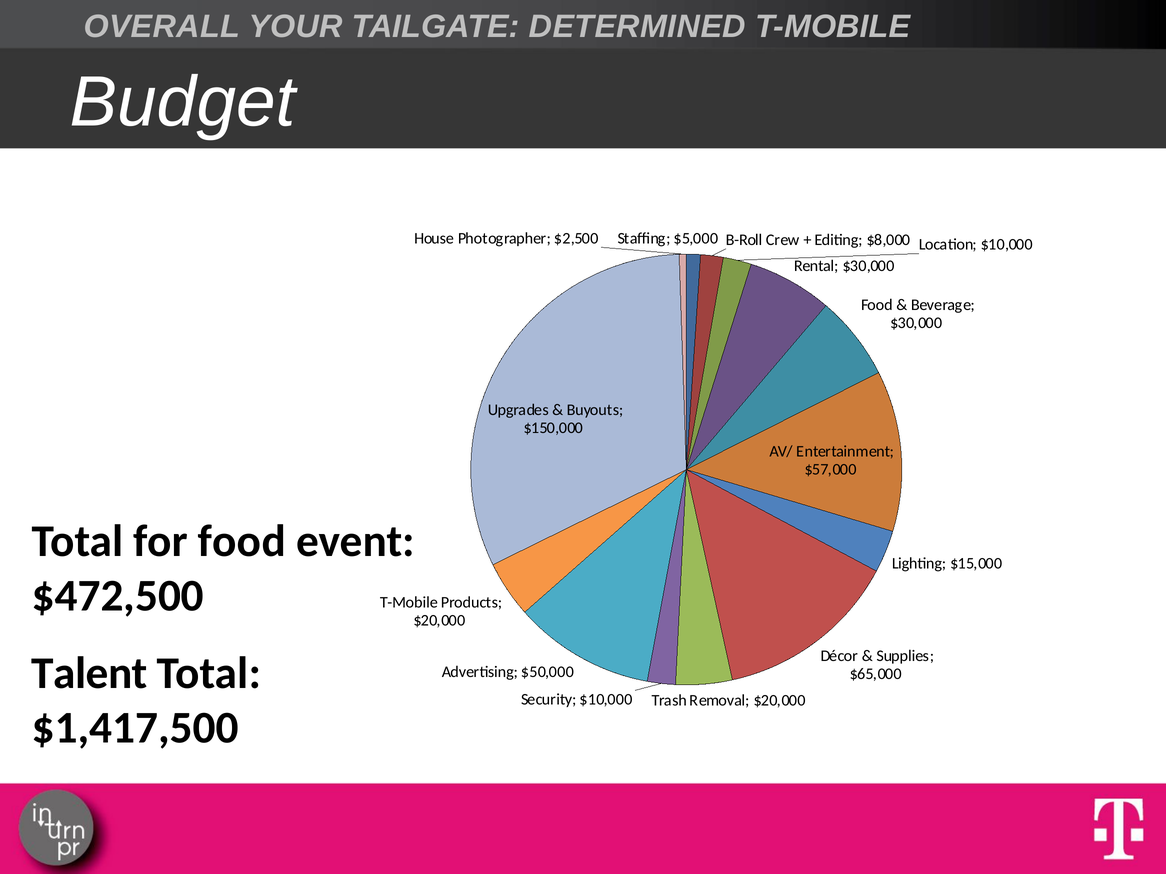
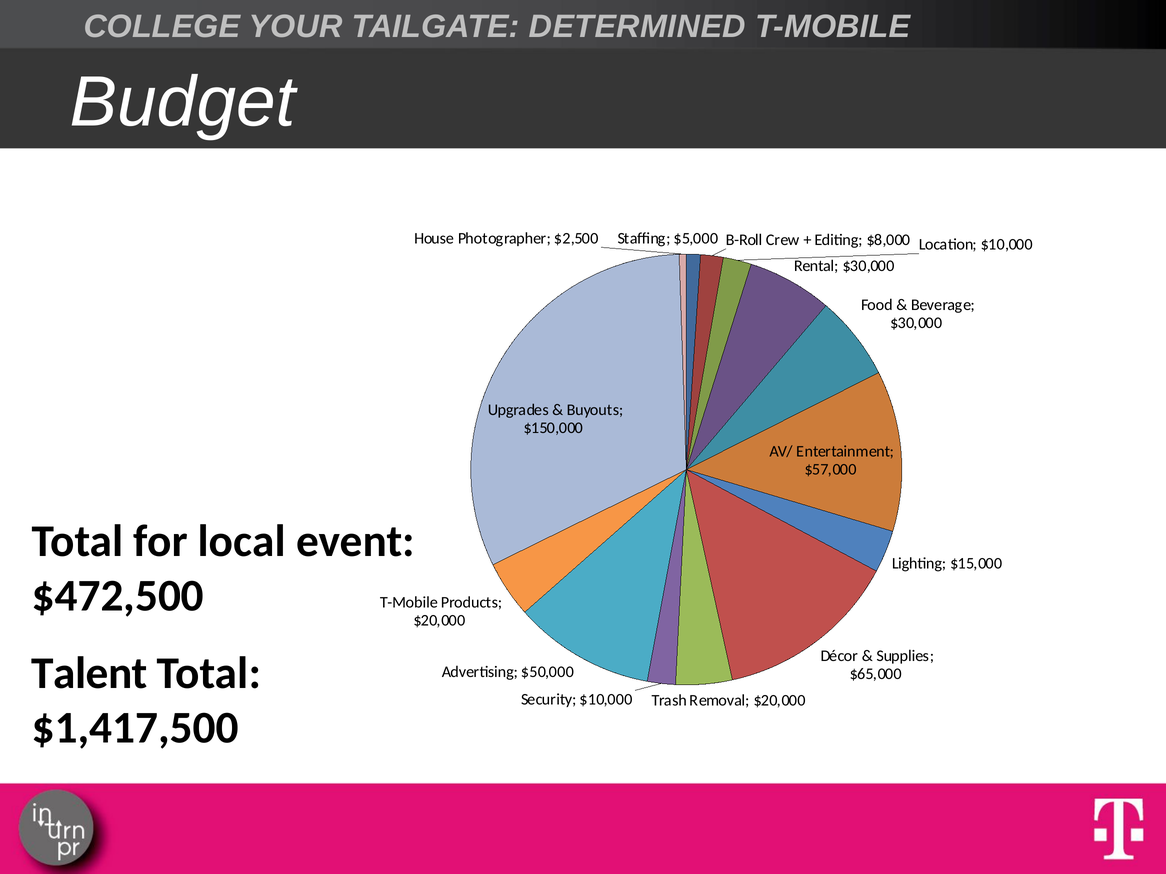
OVERALL: OVERALL -> COLLEGE (162, 27)
for food: food -> local (242, 542)
